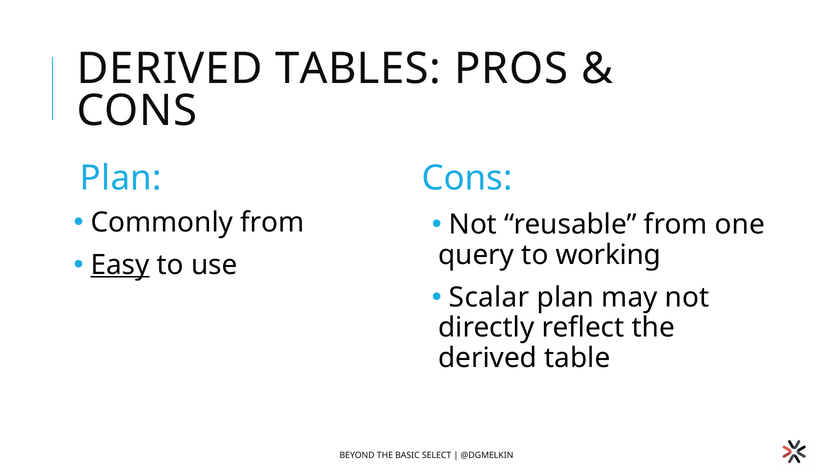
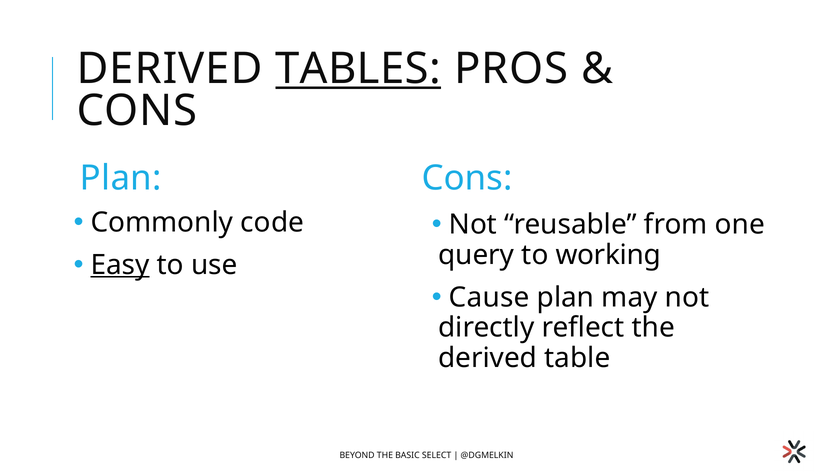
TABLES underline: none -> present (358, 69)
Commonly from: from -> code (272, 222)
Scalar: Scalar -> Cause (489, 297)
